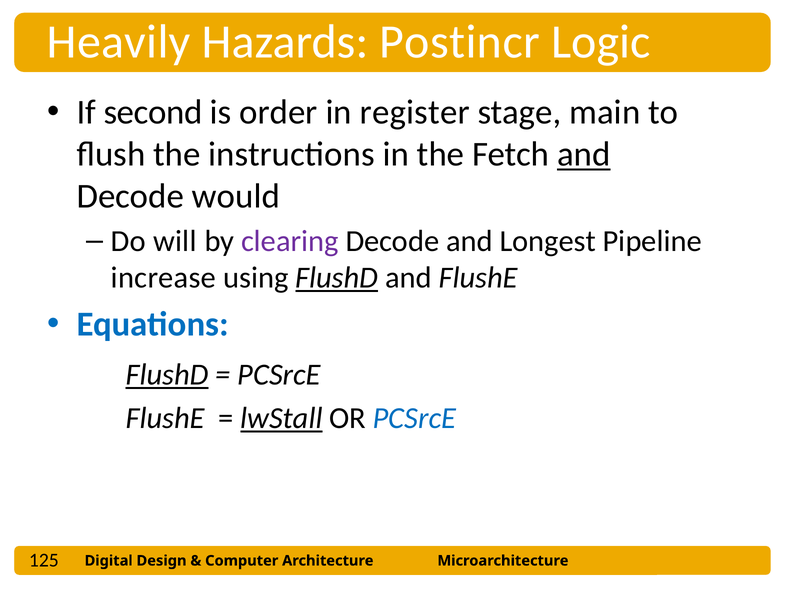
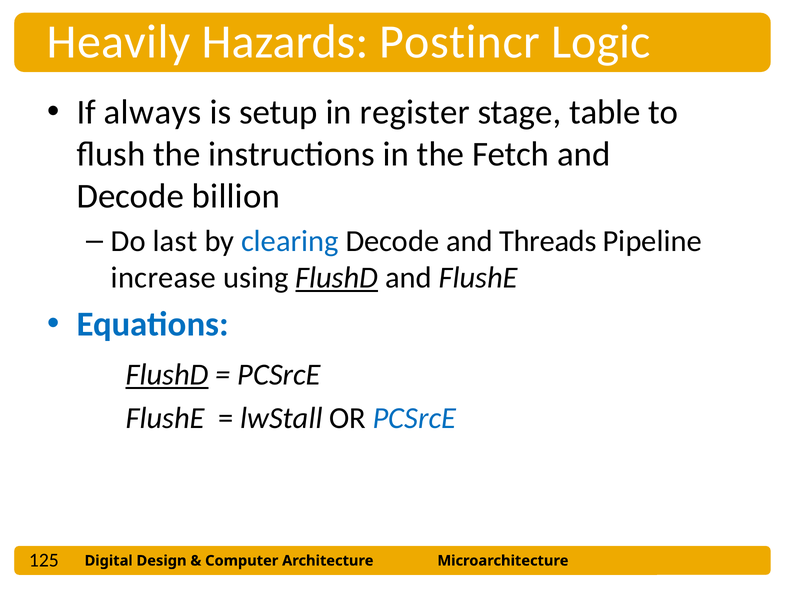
second: second -> always (153, 112)
order: order -> setup (278, 112)
main: main -> table (605, 112)
and underline: present -> none (584, 154)
would: would -> billion (236, 196)
will: will -> last (175, 241)
clearing colour: purple -> blue (290, 241)
Longest: Longest -> Threads (548, 241)
lwStall underline: present -> none (282, 418)
